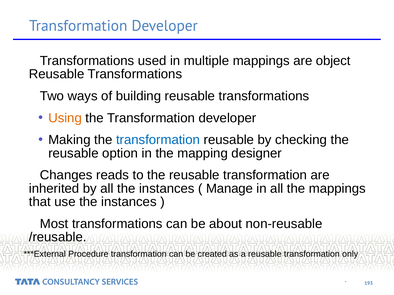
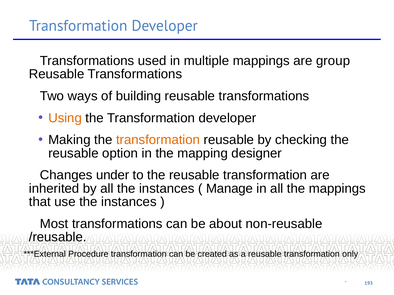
object: object -> group (333, 61)
transformation colour: blue -> orange (158, 140)
reads: reads -> under (113, 175)
